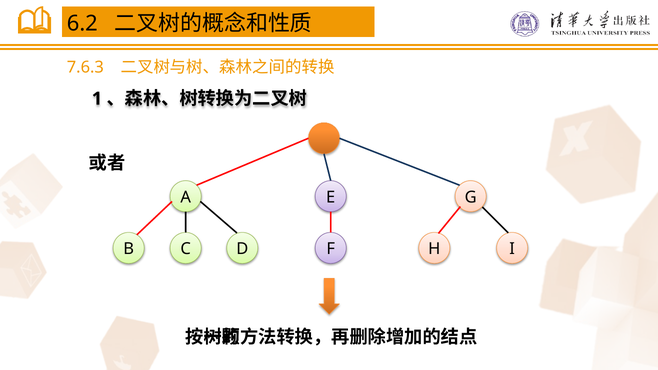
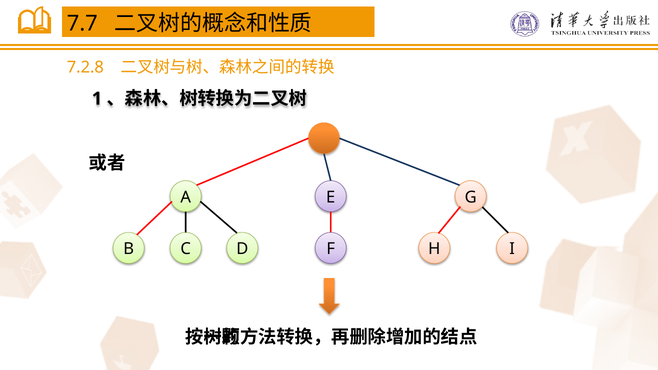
6.2: 6.2 -> 7.7 (82, 23)
7.6.3: 7.6.3 -> 7.2.8 (85, 67)
